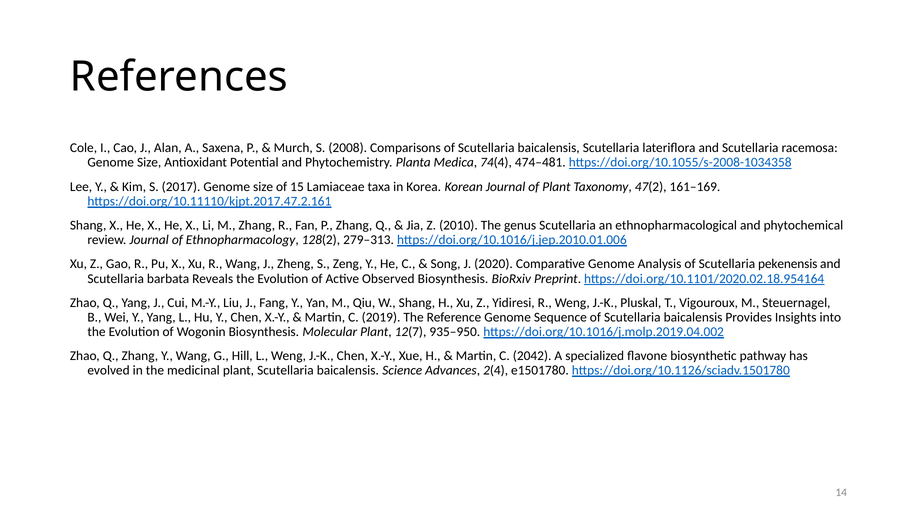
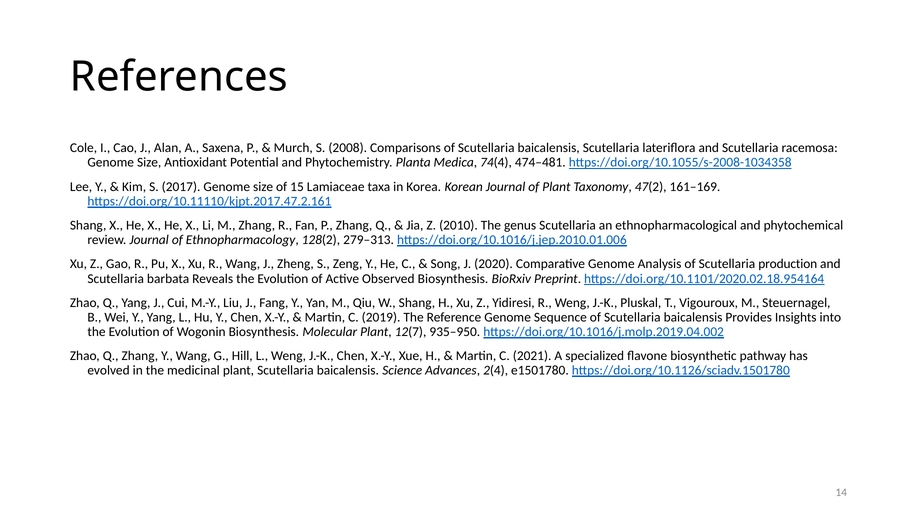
pekenensis: pekenensis -> production (788, 264)
2042: 2042 -> 2021 (532, 356)
